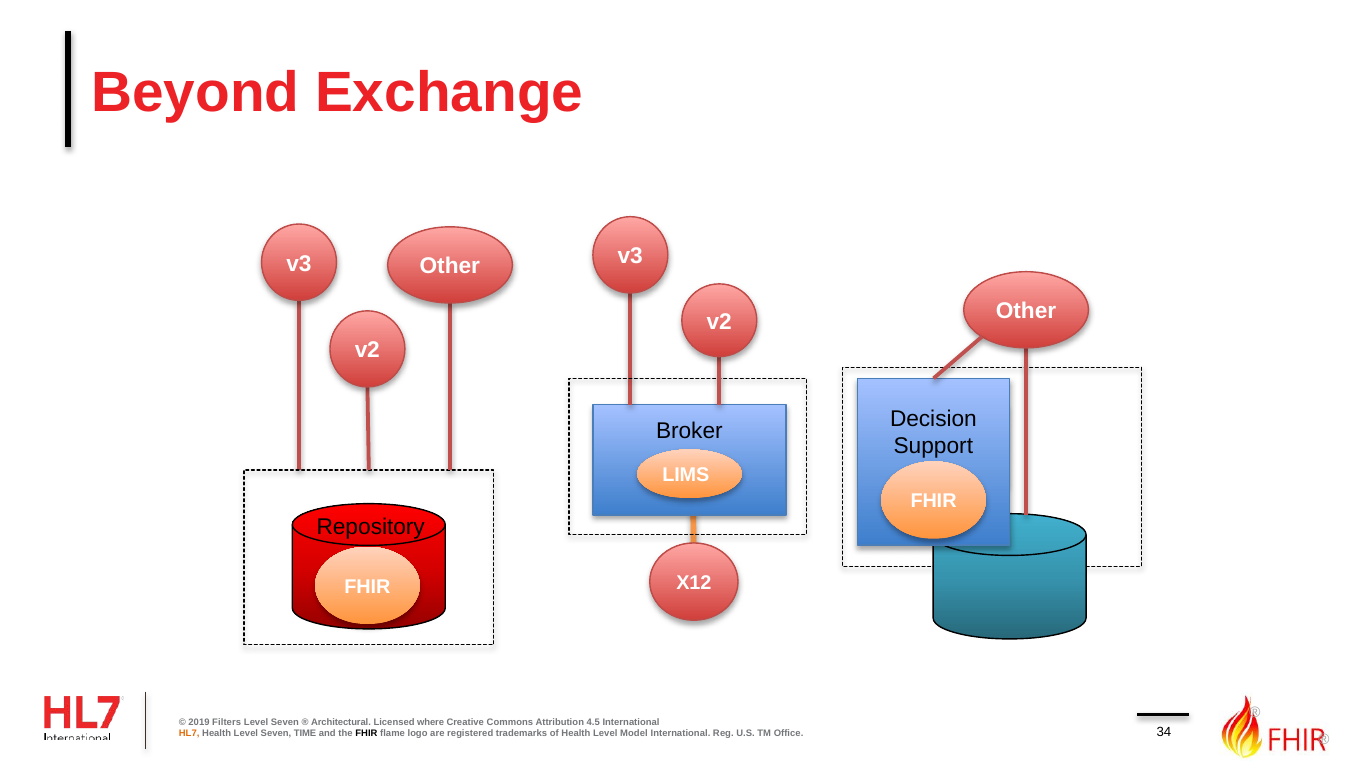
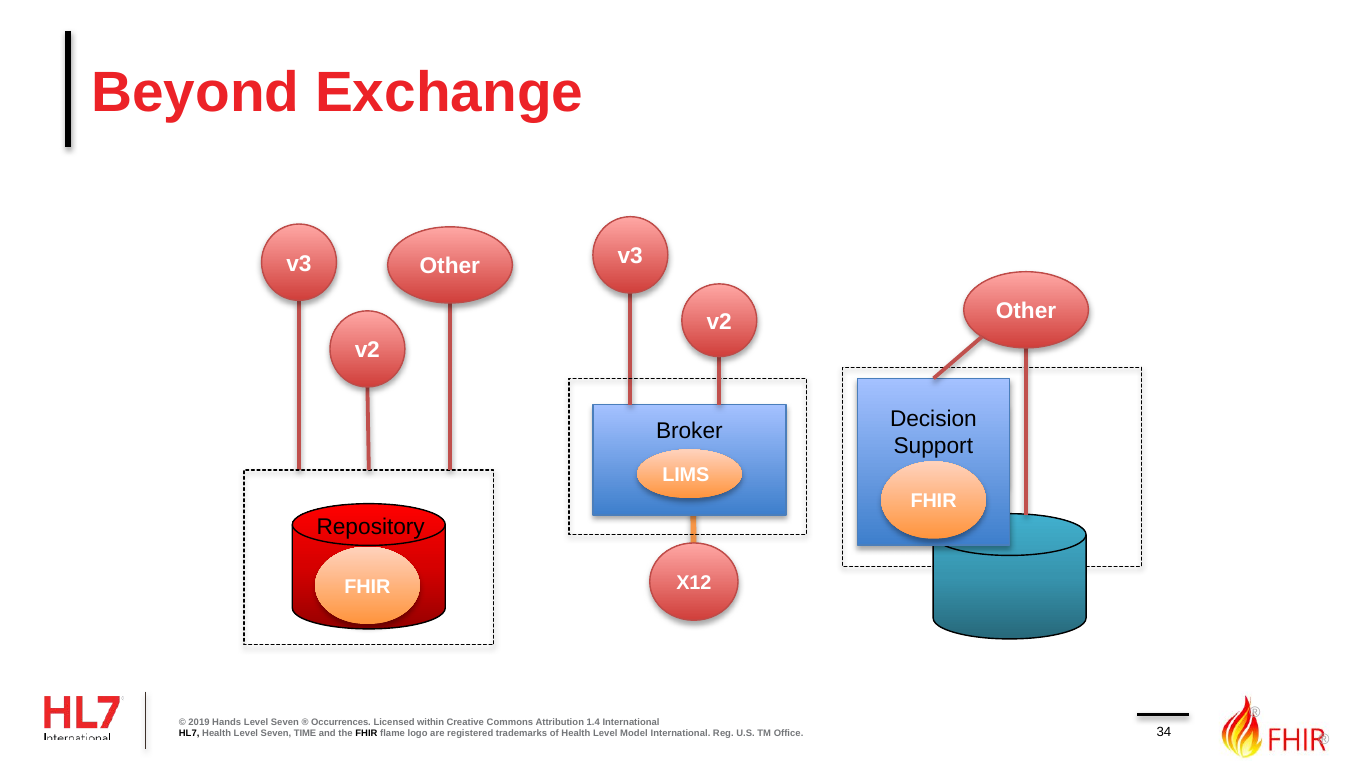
Filters: Filters -> Hands (227, 722)
Architectural: Architectural -> Occurrences (341, 722)
where: where -> within (431, 722)
4.5: 4.5 -> 1.4 (593, 722)
HL7 colour: orange -> black (189, 733)
